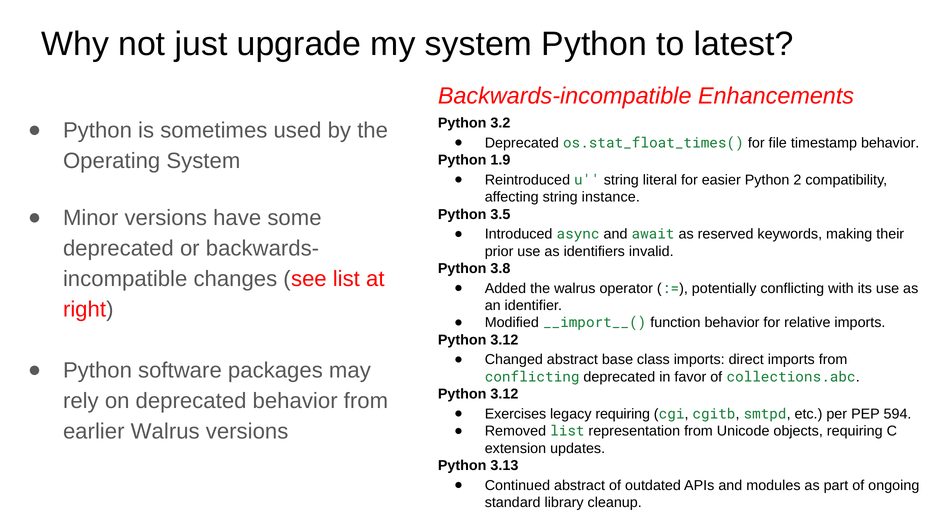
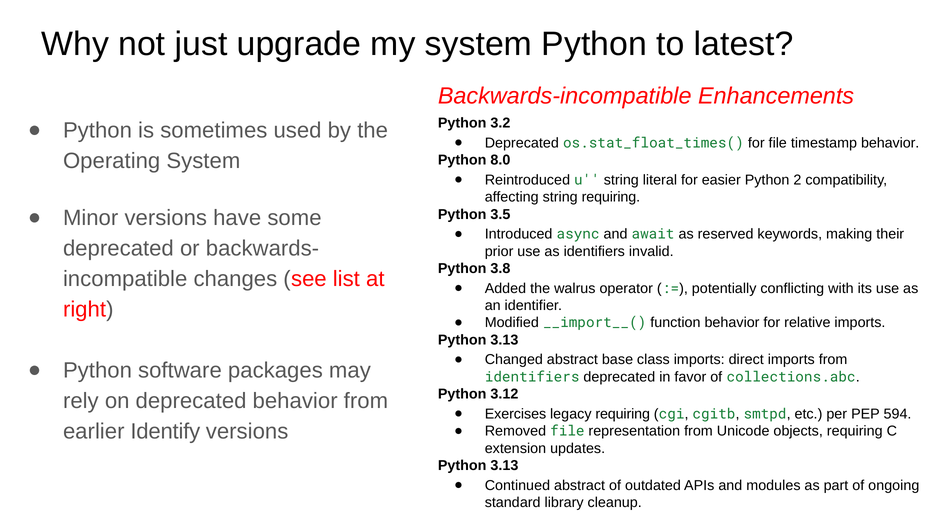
1.9: 1.9 -> 8.0 (500, 160)
string instance: instance -> requiring (611, 197)
3.12: 3.12 -> 3.13 (504, 340)
conflicting: conflicting -> identifiers (532, 377)
earlier Walrus: Walrus -> Identify (165, 432)
Removed list: list -> file (567, 431)
